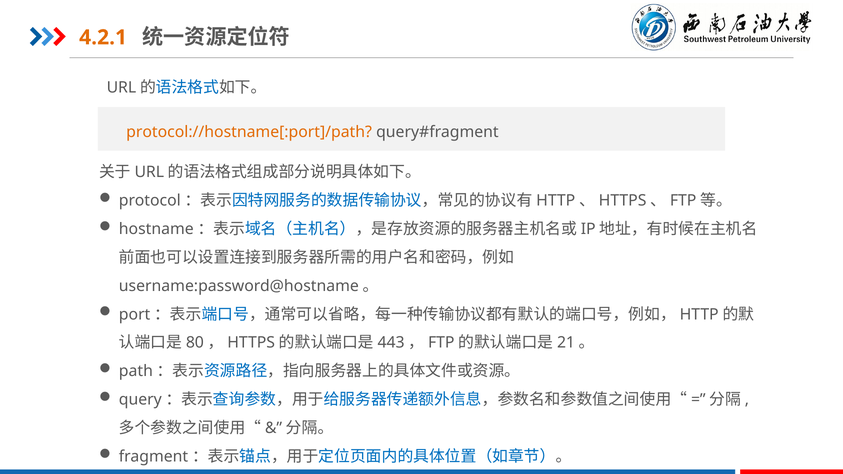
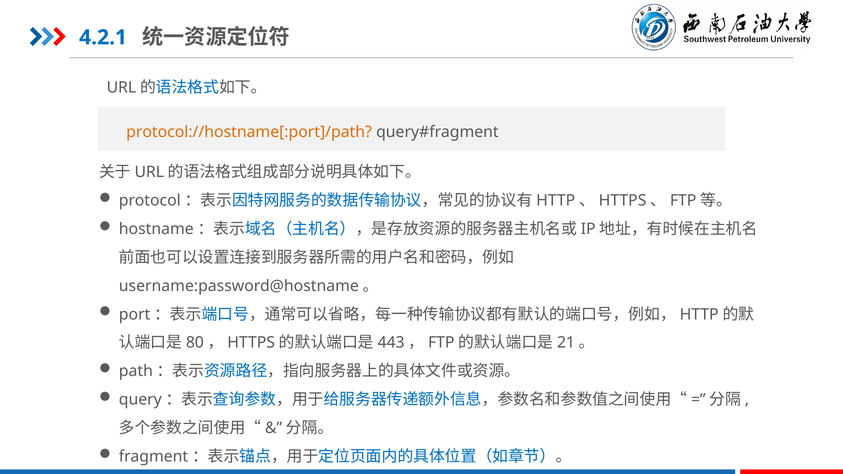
4.2.1 colour: orange -> blue (103, 37)
